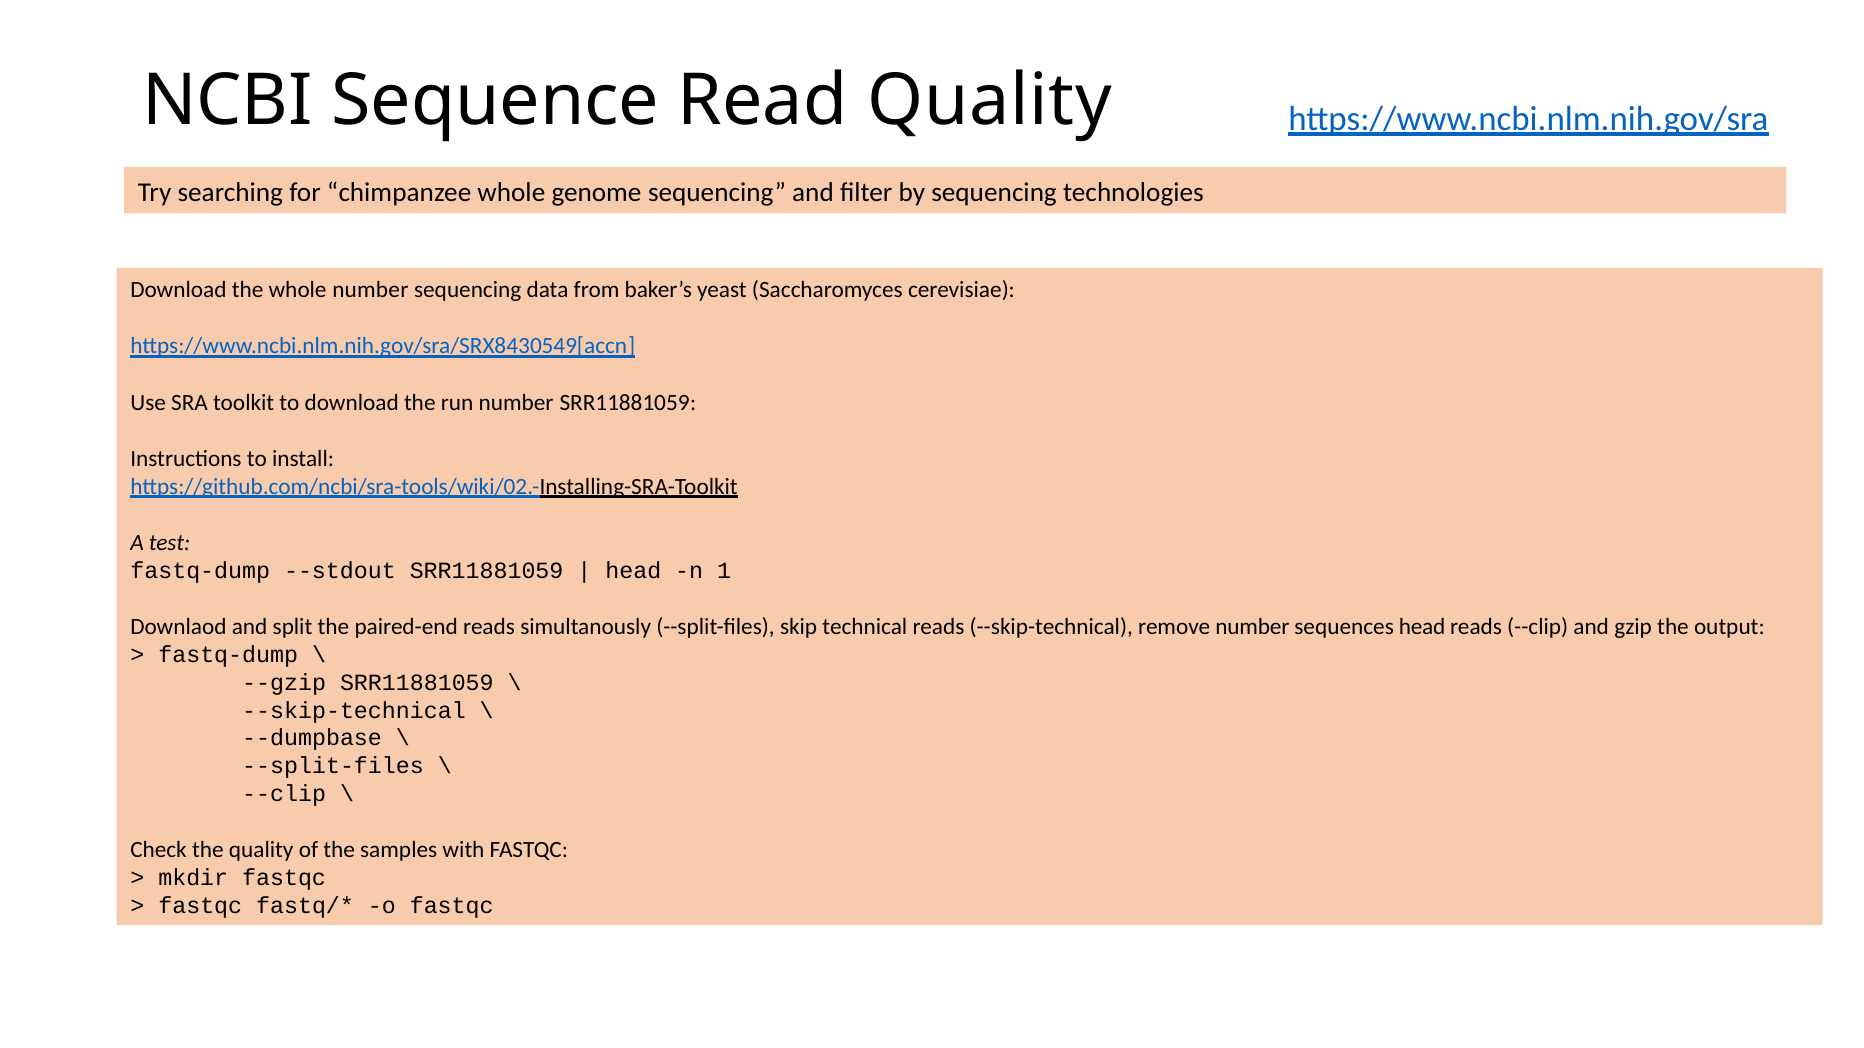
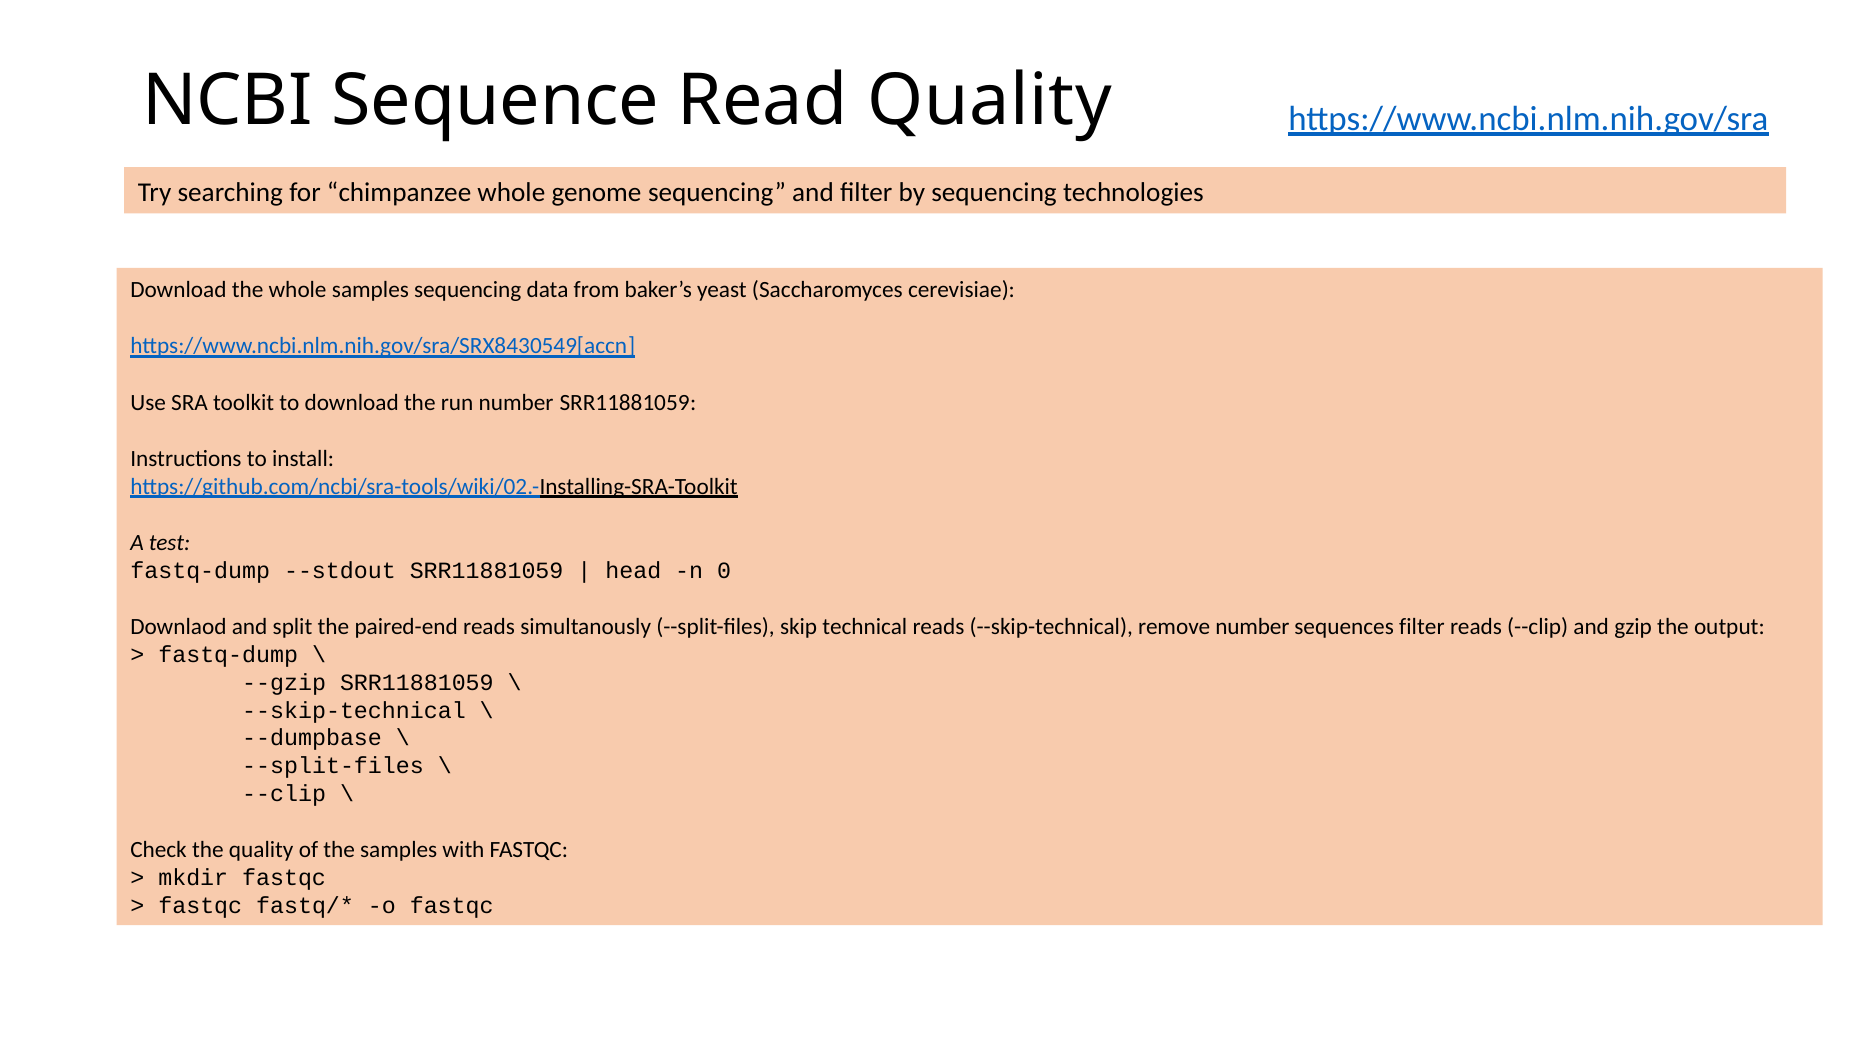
whole number: number -> samples (370, 290)
1: 1 -> 0 (724, 571)
sequences head: head -> filter (1422, 627)
